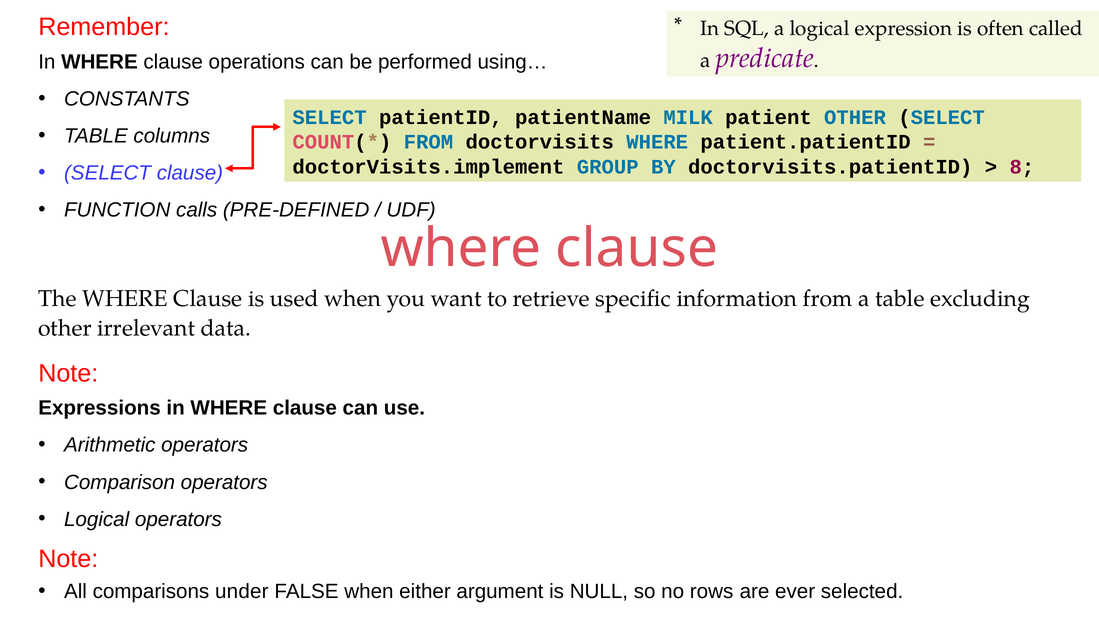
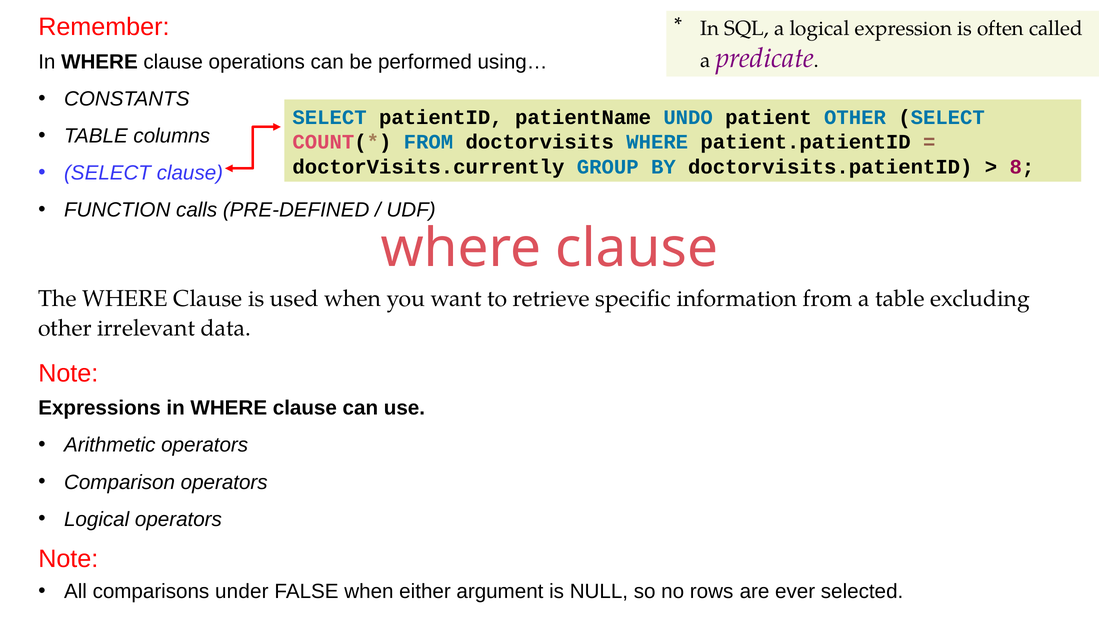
MILK: MILK -> UNDO (688, 117)
doctorVisits.implement: doctorVisits.implement -> doctorVisits.currently (428, 167)
